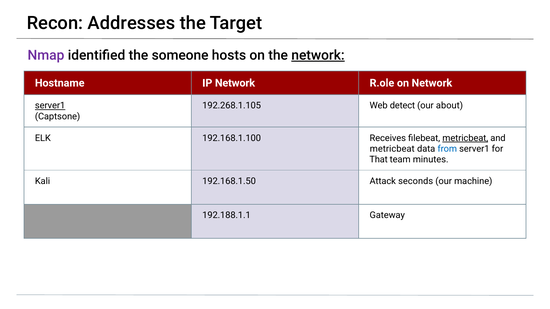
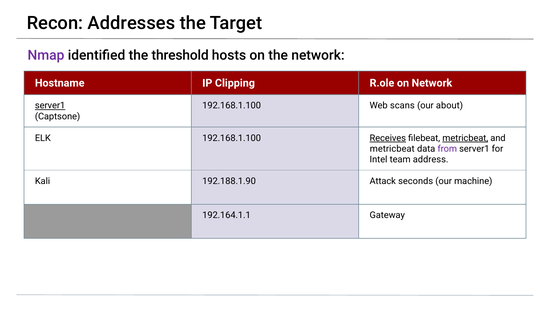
someone: someone -> threshold (180, 55)
network underline: present -> none (318, 55)
IP Network: Network -> Clipping (235, 83)
192.268.1.105: 192.268.1.105 -> 192.168.1.100 (232, 106)
detect: detect -> scans (402, 106)
Receives underline: none -> present (388, 138)
from colour: blue -> purple (447, 149)
That: That -> Intel (379, 160)
minutes: minutes -> address (431, 160)
192.168.1.50: 192.168.1.50 -> 192.188.1.90 (229, 181)
192.188.1.1: 192.188.1.1 -> 192.164.1.1 (226, 216)
